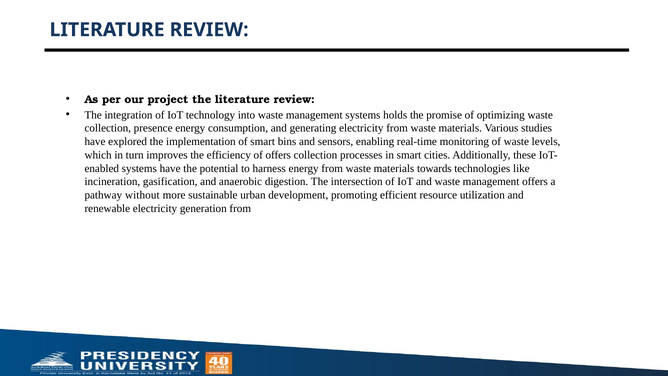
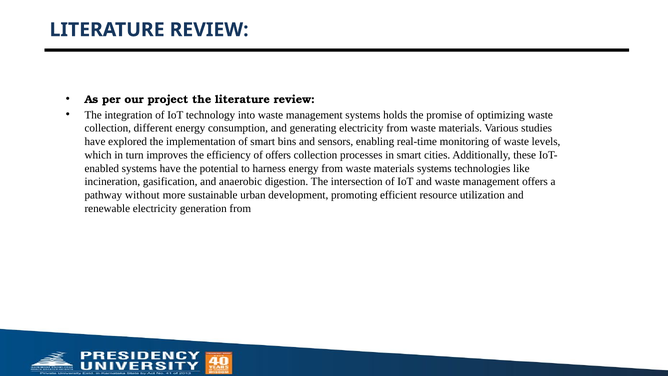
presence: presence -> different (153, 128)
materials towards: towards -> systems (434, 168)
